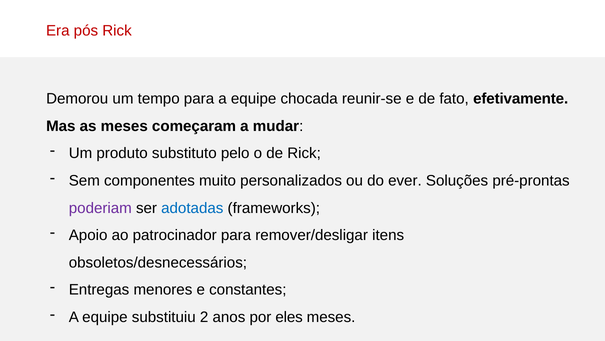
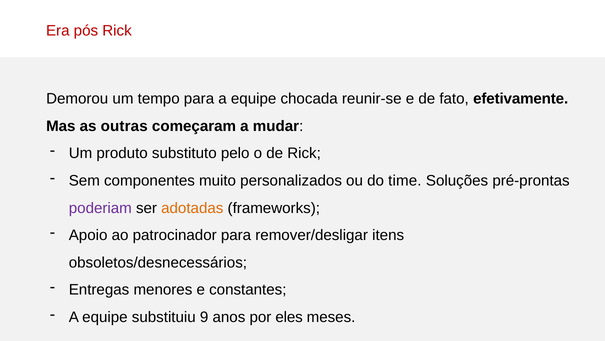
as meses: meses -> outras (124, 126)
ever: ever -> time (405, 180)
adotadas colour: blue -> orange (192, 208)
2: 2 -> 9 (204, 316)
